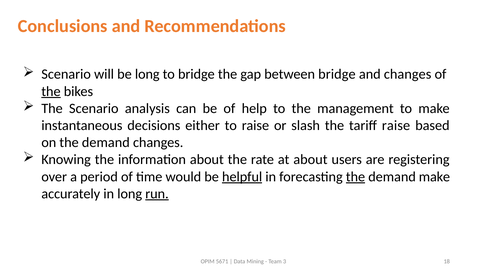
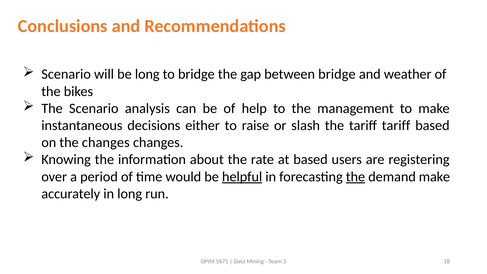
and changes: changes -> weather (408, 74)
the underline: present -> none (51, 91)
tariff raise: raise -> tariff (396, 125)
on the demand: demand -> changes (106, 143)
at about: about -> based (310, 160)
run underline: present -> none (157, 194)
